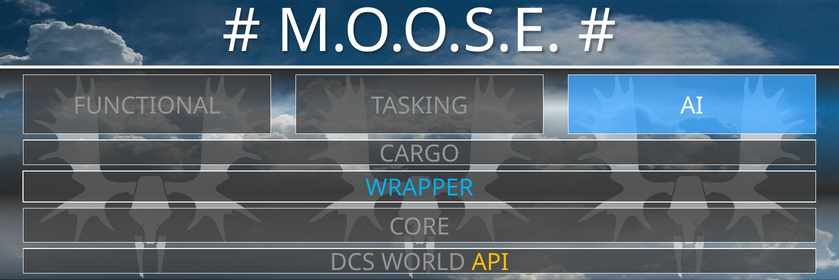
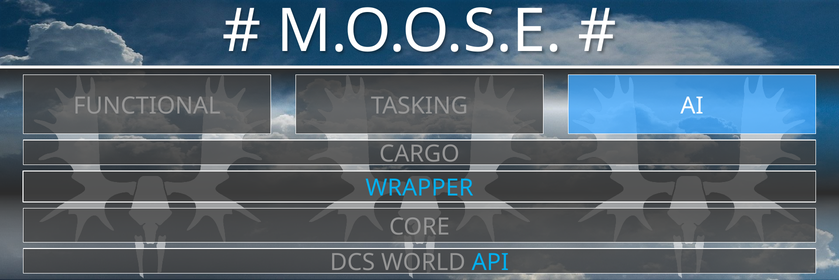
API colour: yellow -> light blue (490, 262)
